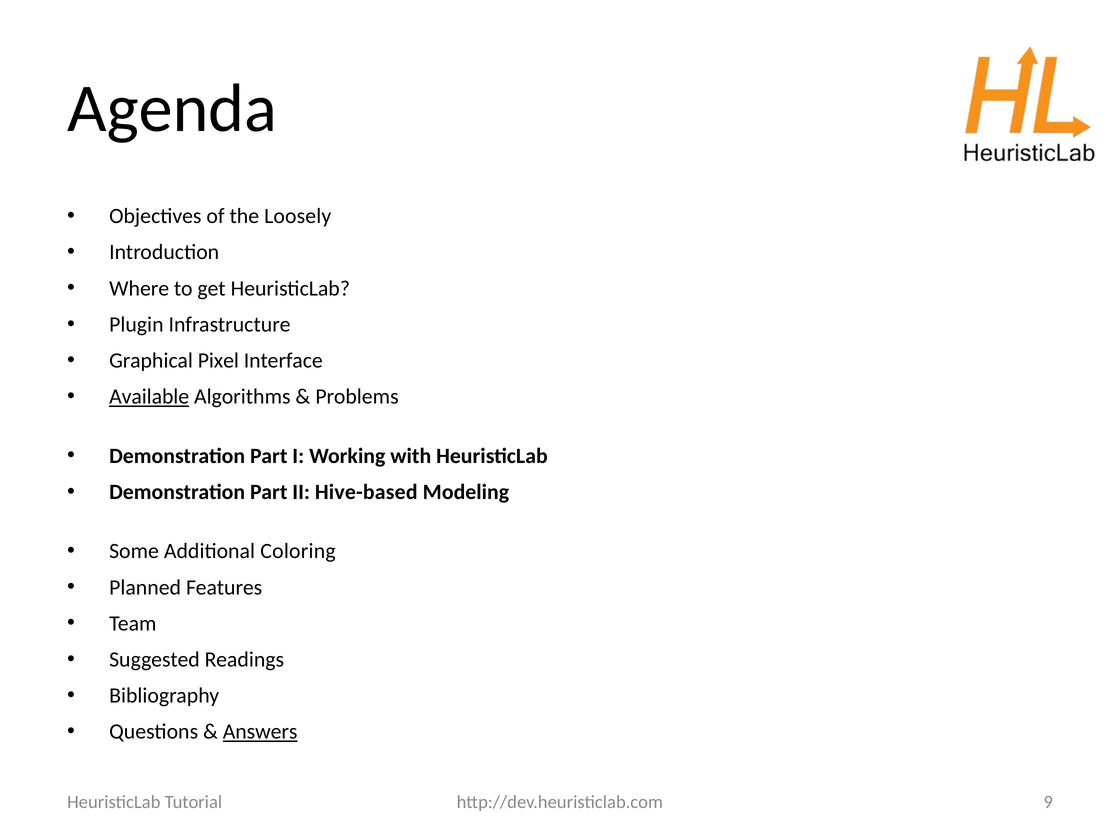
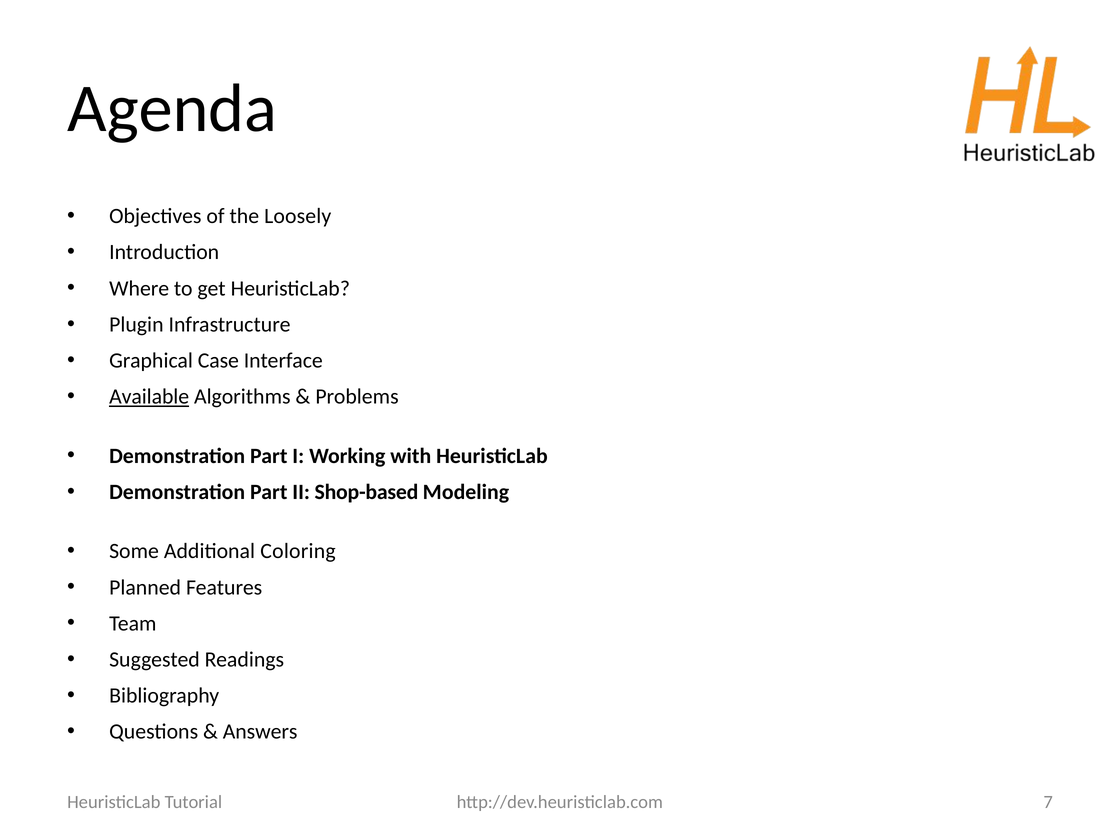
Pixel: Pixel -> Case (218, 361)
Hive-based: Hive-based -> Shop-based (366, 492)
Answers underline: present -> none (260, 732)
9: 9 -> 7 (1048, 802)
